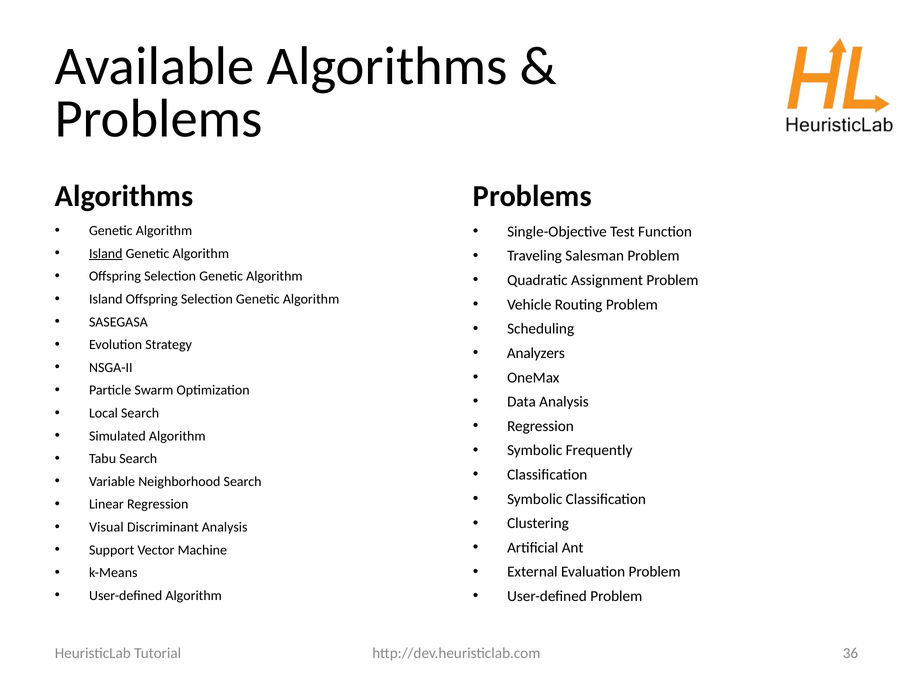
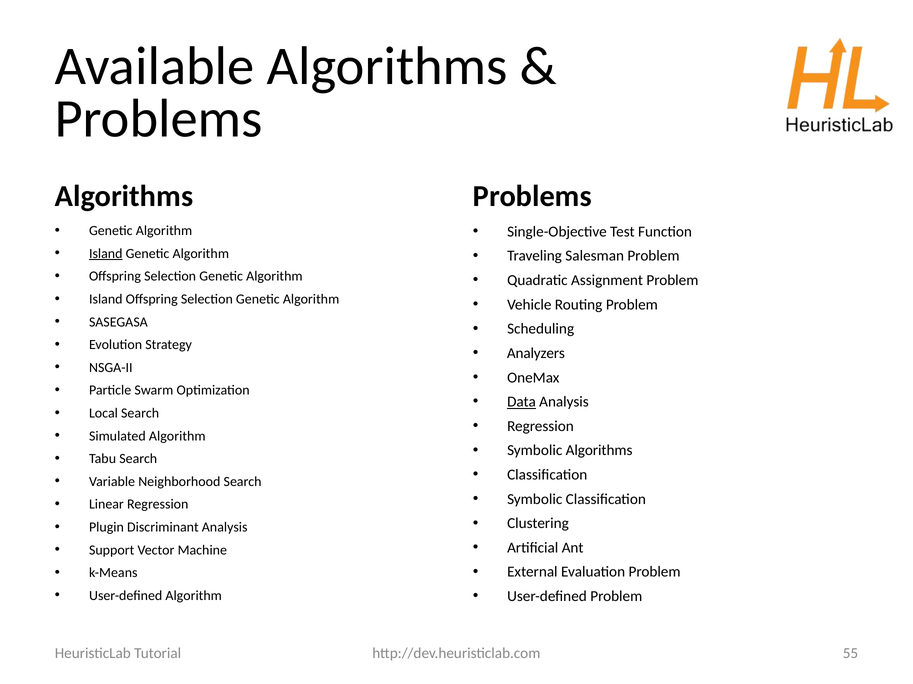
Data underline: none -> present (522, 402)
Symbolic Frequently: Frequently -> Algorithms (599, 451)
Visual: Visual -> Plugin (106, 528)
36: 36 -> 55 (851, 654)
